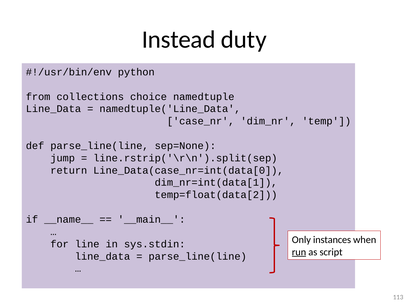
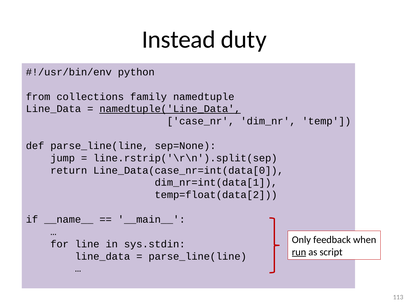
choice: choice -> family (149, 97)
namedtuple('Line_Data underline: none -> present (170, 109)
instances: instances -> feedback (332, 240)
